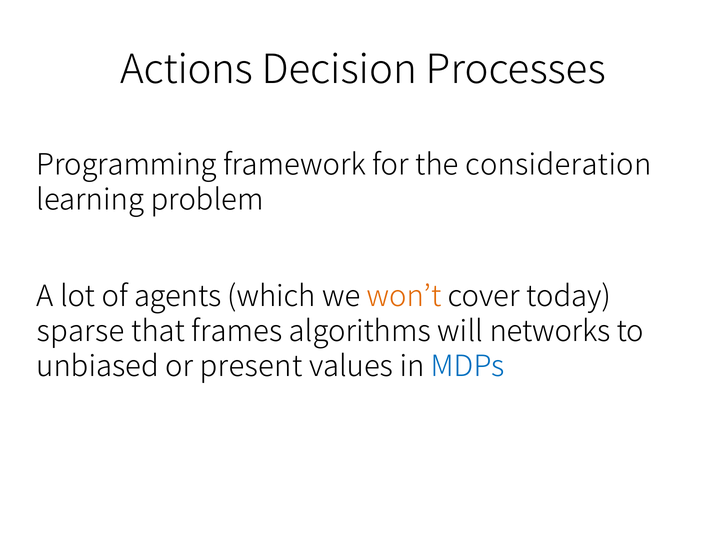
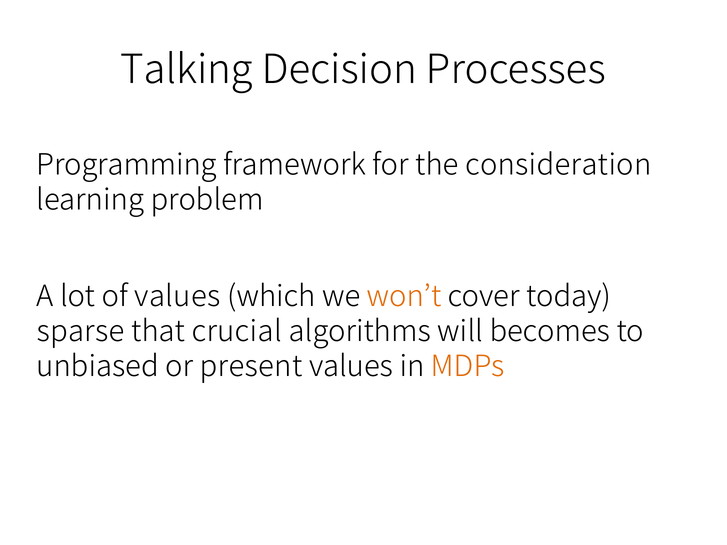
Actions: Actions -> Talking (187, 70)
of agents: agents -> values (177, 297)
frames: frames -> crucial (237, 332)
networks: networks -> becomes (550, 332)
MDPs colour: blue -> orange (468, 367)
